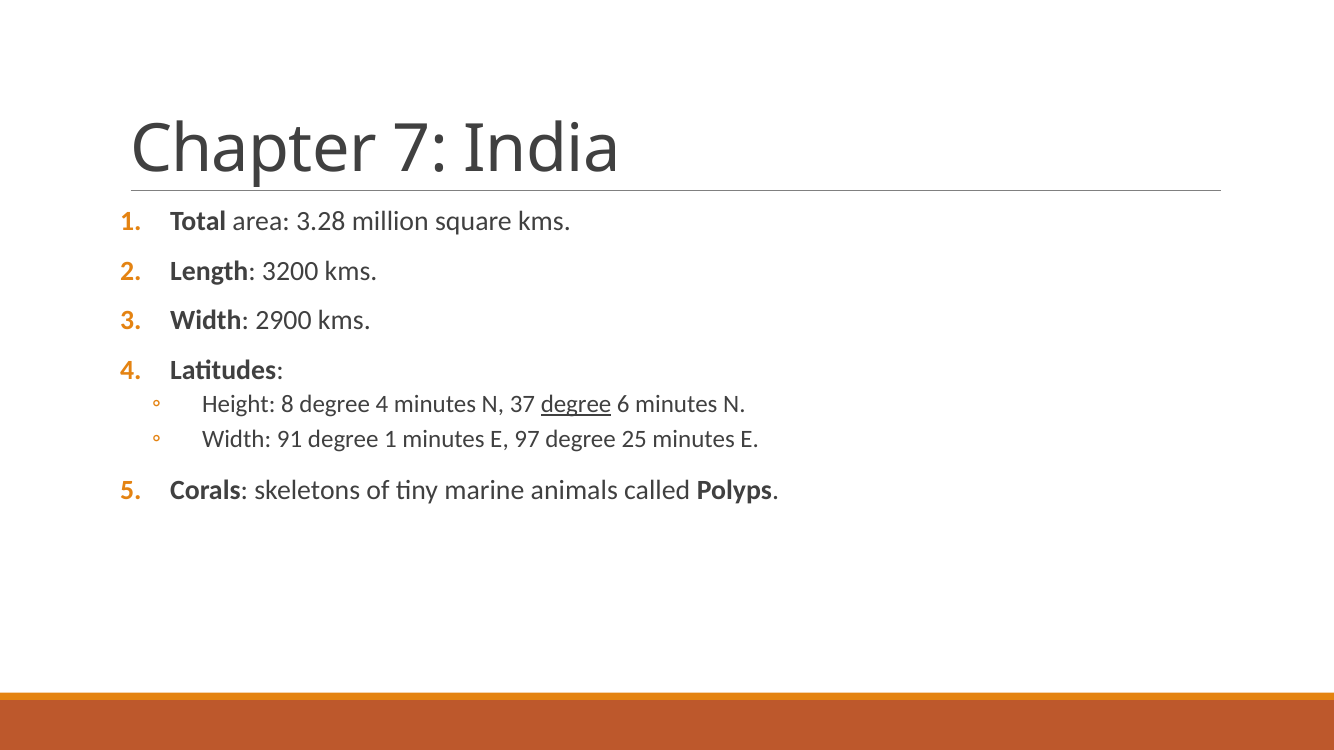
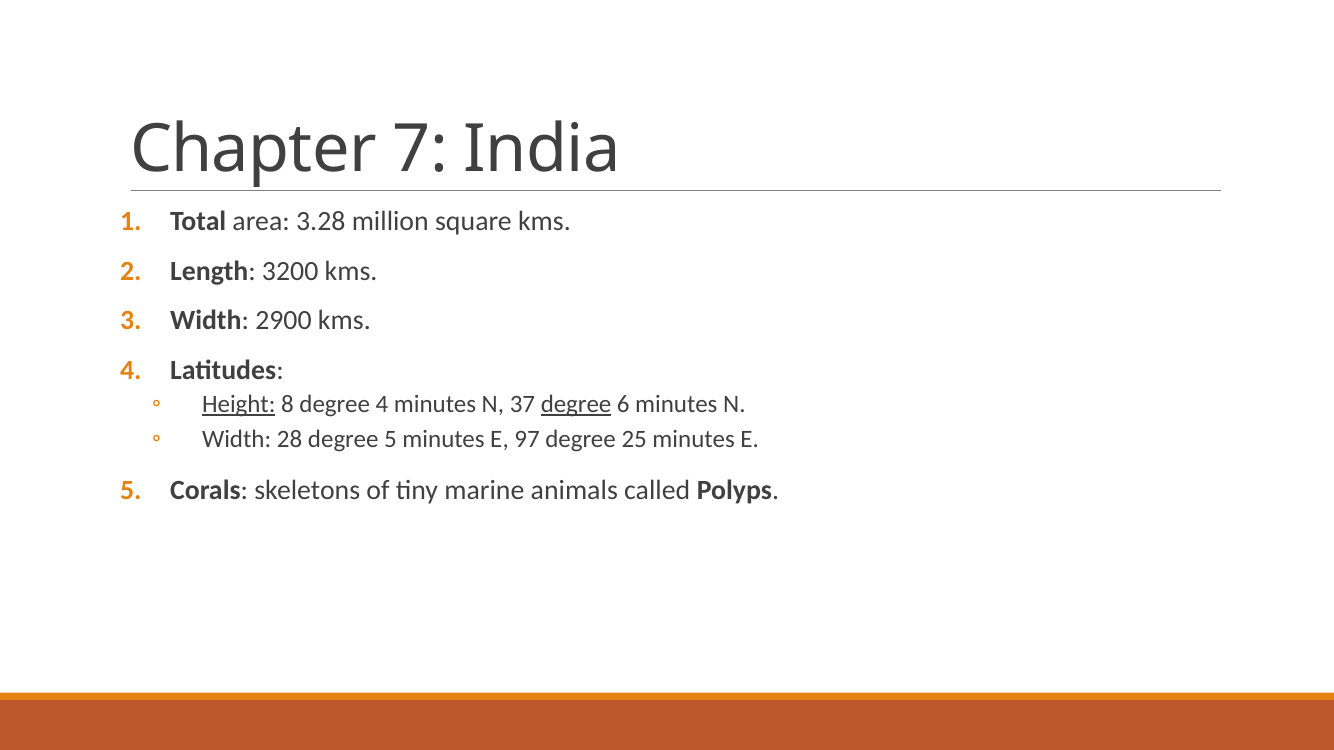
Height underline: none -> present (239, 404)
91: 91 -> 28 (290, 440)
degree 1: 1 -> 5 (390, 440)
